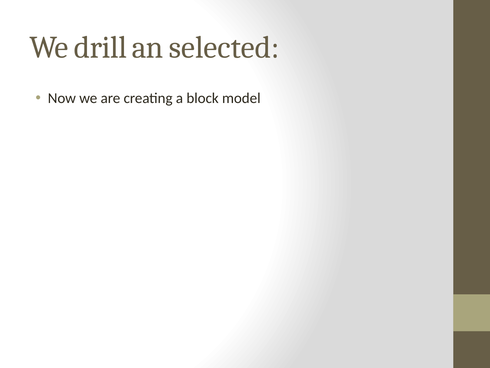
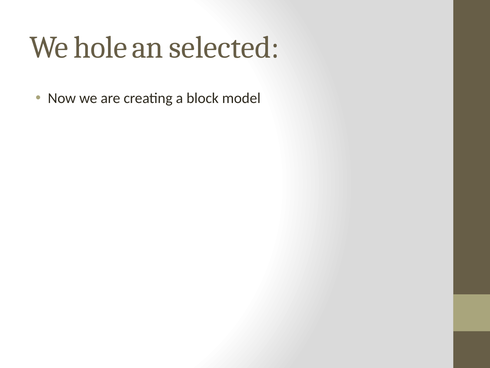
drill: drill -> hole (100, 48)
